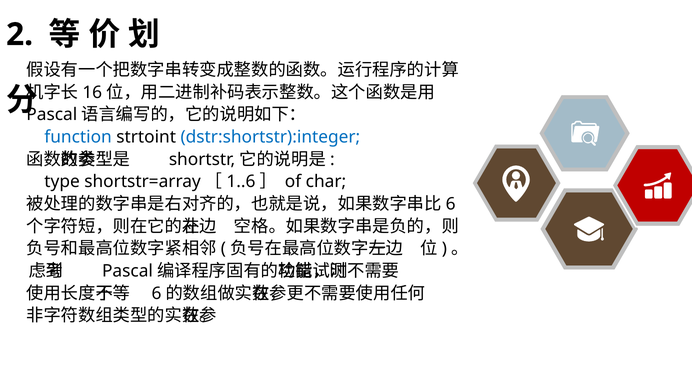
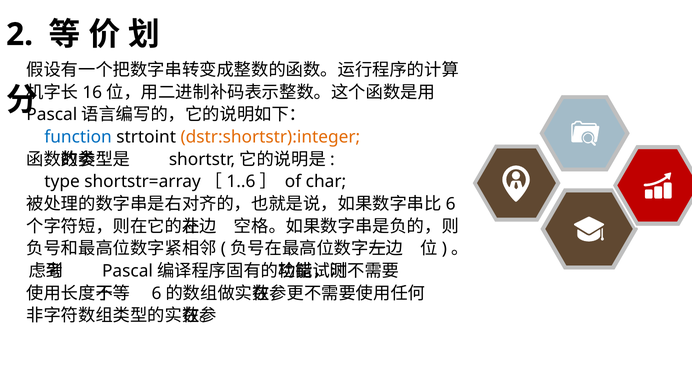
dstr:shortstr):integer colour: blue -> orange (270, 137)
